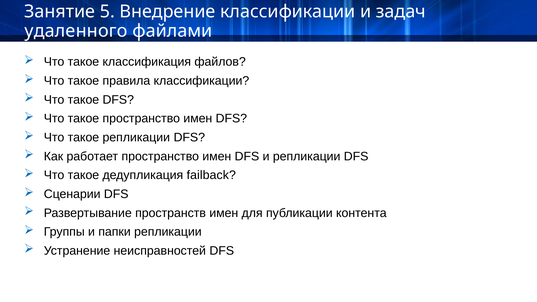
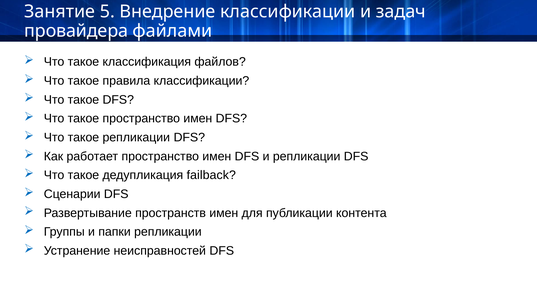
удаленного: удаленного -> провайдера (76, 31)
